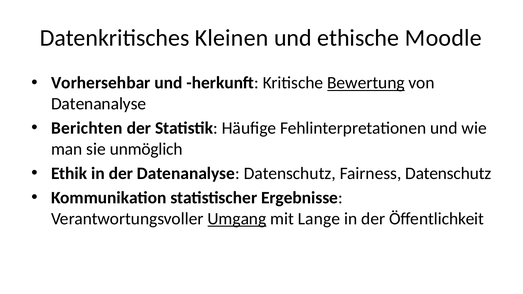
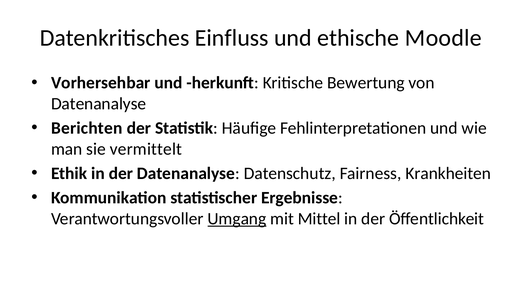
Kleinen: Kleinen -> Einfluss (232, 38)
Bewertung underline: present -> none (366, 83)
unmöglich: unmöglich -> vermittelt (146, 149)
Fairness Datenschutz: Datenschutz -> Krankheiten (448, 174)
Lange: Lange -> Mittel (319, 219)
